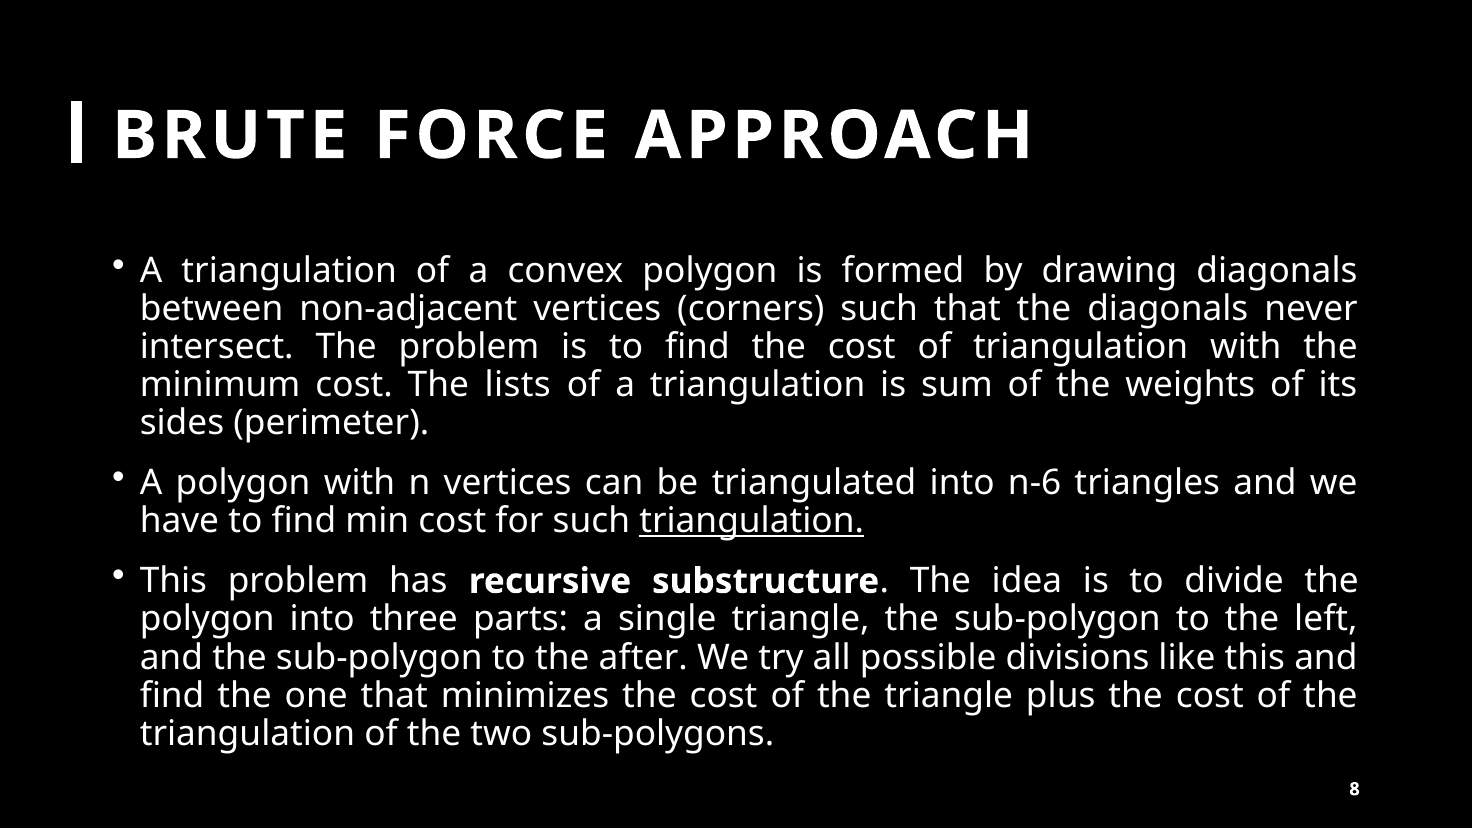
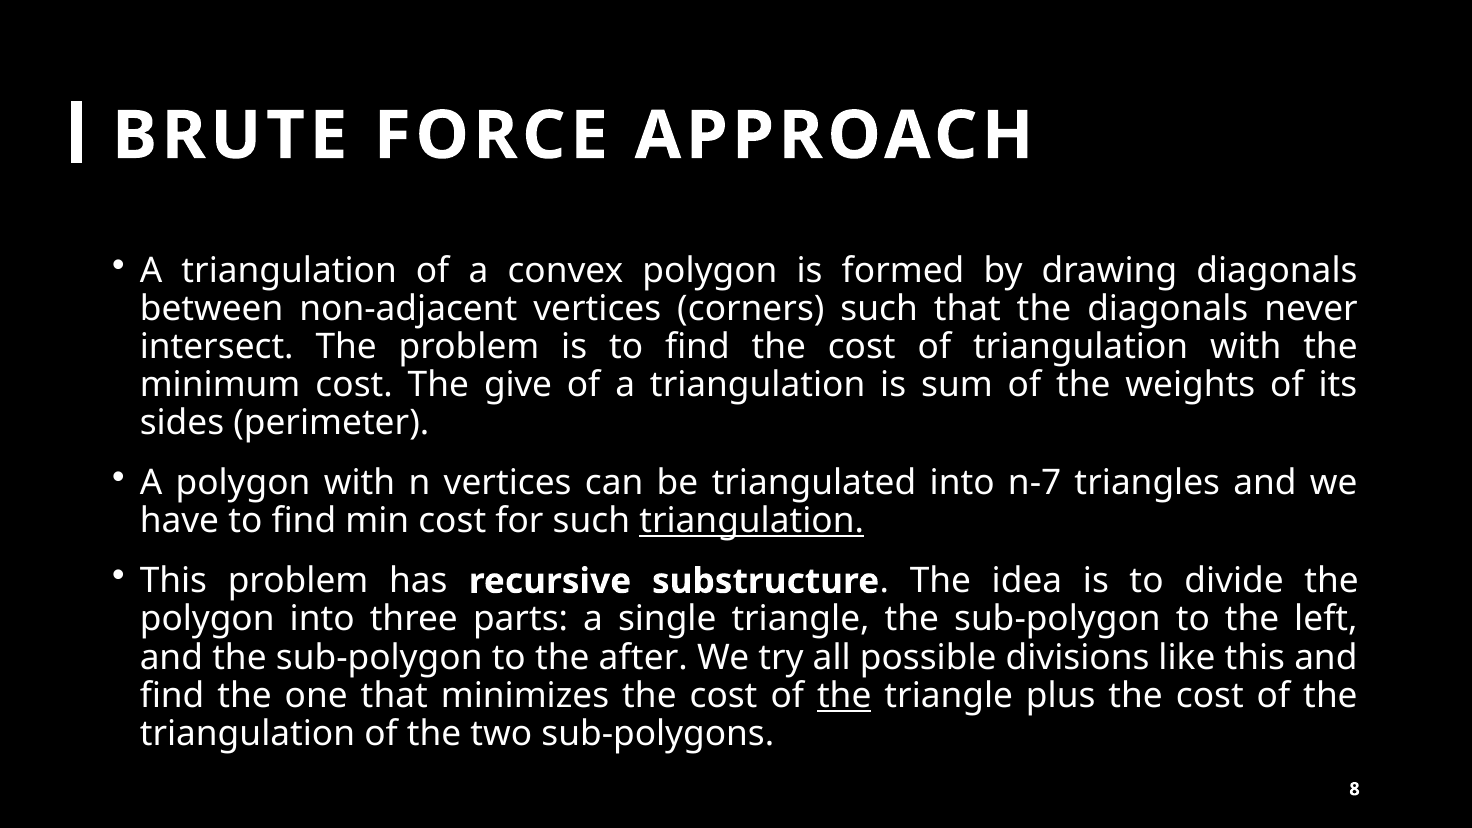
lists: lists -> give (518, 385)
n-6: n-6 -> n-7 (1035, 483)
the underline: none -> present (844, 695)
